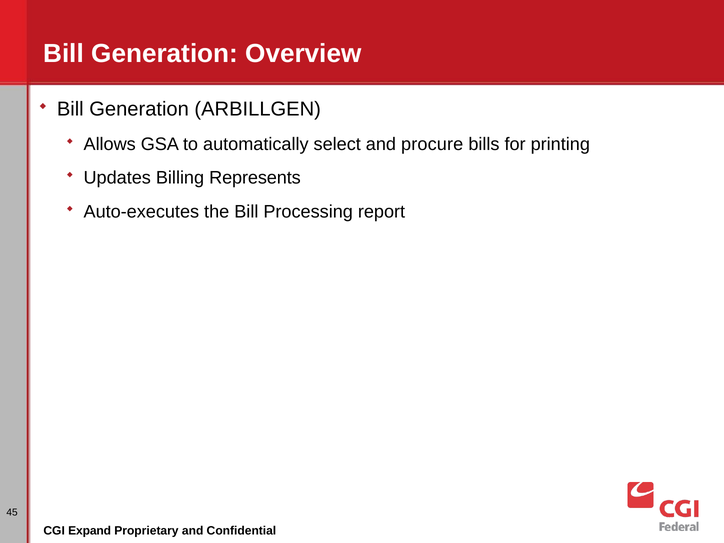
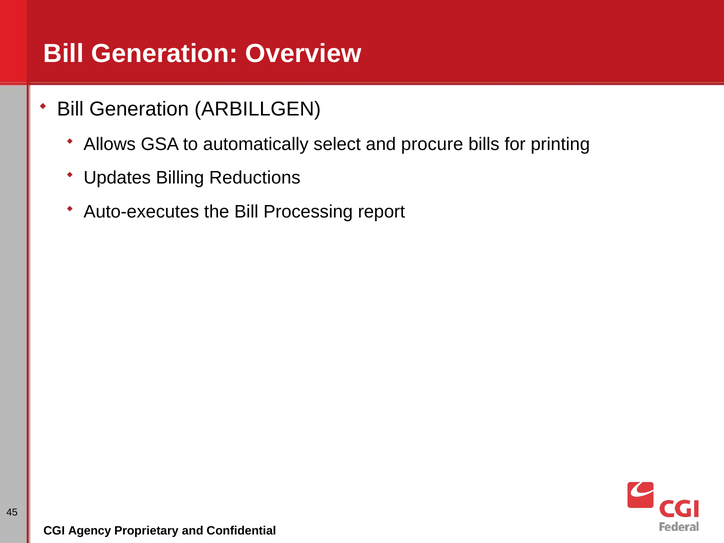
Represents: Represents -> Reductions (255, 178)
Expand: Expand -> Agency (90, 531)
